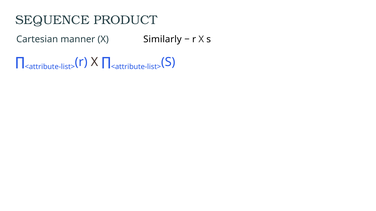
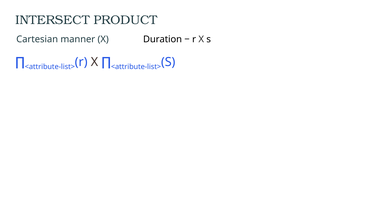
SEQUENCE: SEQUENCE -> INTERSECT (52, 20)
Similarly: Similarly -> Duration (163, 39)
